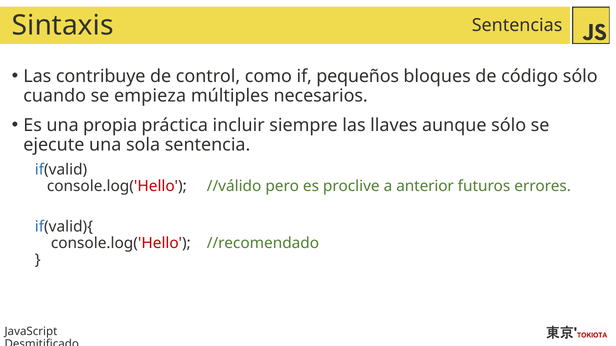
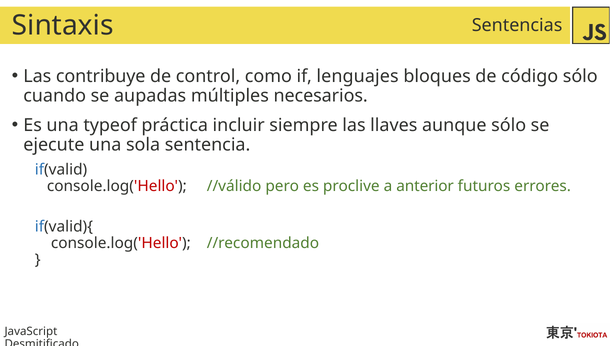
pequeños: pequeños -> lenguajes (358, 76)
empieza: empieza -> aupadas (150, 96)
propia: propia -> typeof (110, 125)
